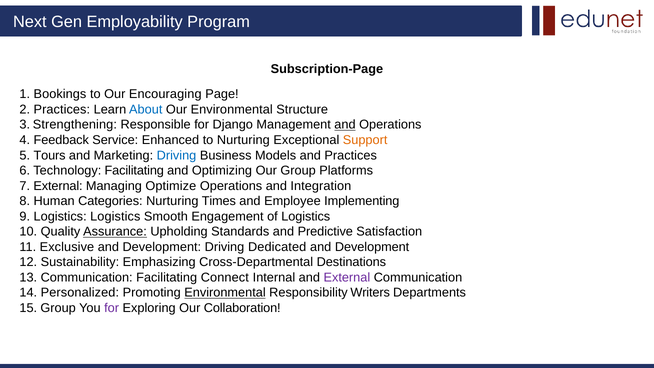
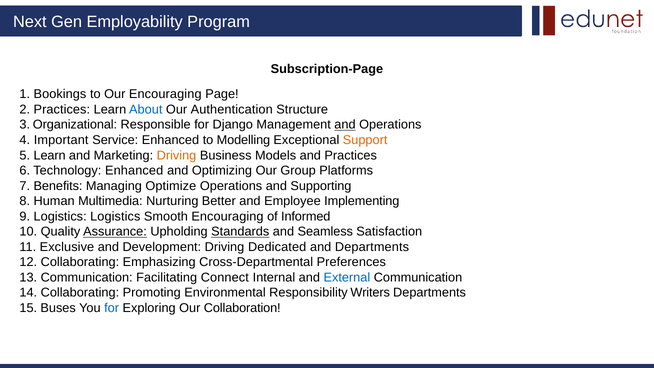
Our Environmental: Environmental -> Authentication (232, 109)
Strengthening: Strengthening -> Organizational (75, 125)
Feedback: Feedback -> Important (61, 140)
to Nurturing: Nurturing -> Modelling (243, 140)
5 Tours: Tours -> Learn (50, 155)
Driving colour: blue -> orange (177, 155)
Technology Facilitating: Facilitating -> Enhanced (134, 171)
7 External: External -> Benefits (58, 186)
Integration: Integration -> Supporting (321, 186)
Categories: Categories -> Multimedia (110, 201)
Times: Times -> Better (219, 201)
Smooth Engagement: Engagement -> Encouraging (227, 216)
of Logistics: Logistics -> Informed (306, 216)
Standards underline: none -> present (240, 232)
Predictive: Predictive -> Seamless (325, 232)
Development: Development -> Departments (372, 247)
12 Sustainability: Sustainability -> Collaborating (80, 262)
Destinations: Destinations -> Preferences (351, 262)
External colour: purple -> blue (347, 277)
14 Personalized: Personalized -> Collaborating (80, 293)
Environmental underline: present -> none (225, 293)
15 Group: Group -> Buses (58, 308)
for colour: purple -> blue (112, 308)
